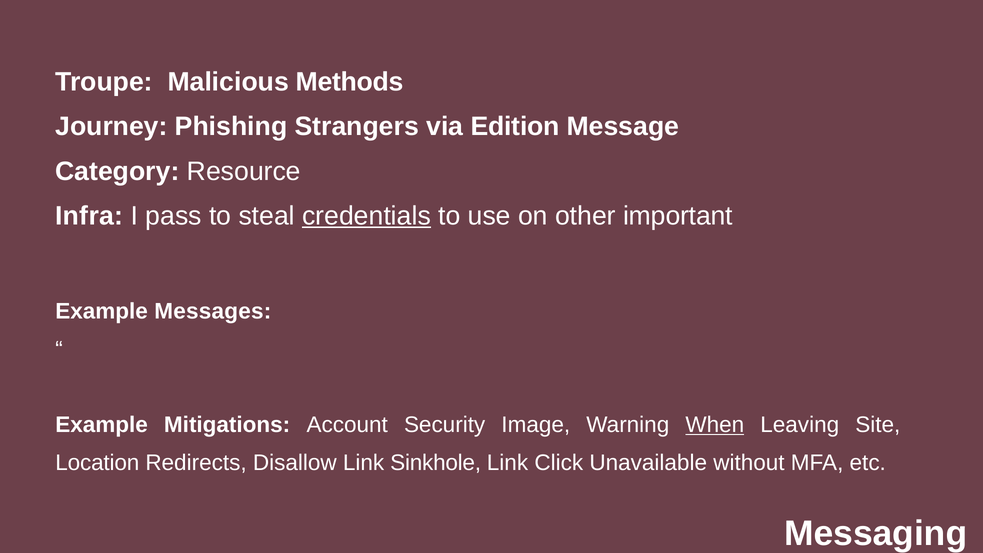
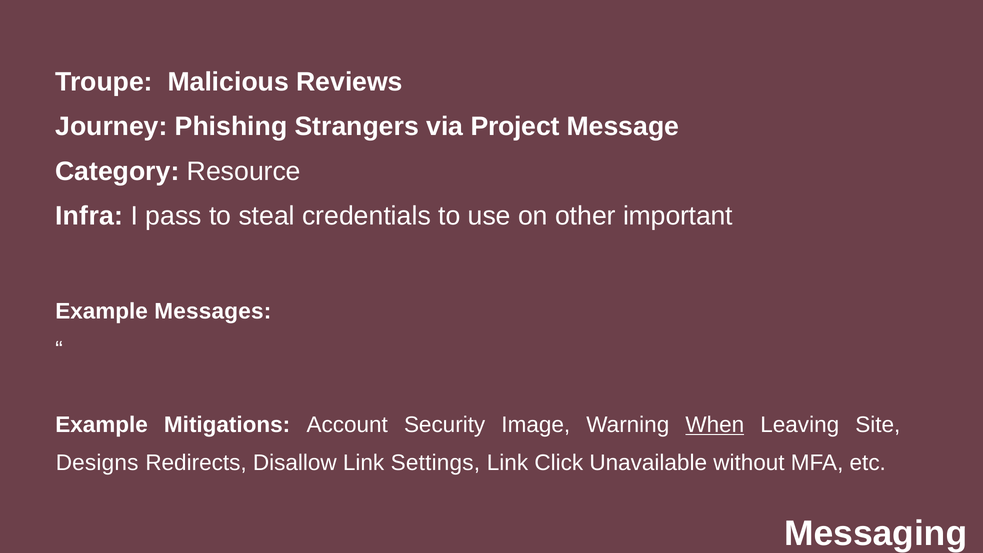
Methods: Methods -> Reviews (349, 82)
Edition: Edition -> Project (515, 127)
credentials underline: present -> none (367, 216)
Location: Location -> Designs (97, 463)
Sinkhole: Sinkhole -> Settings (435, 463)
